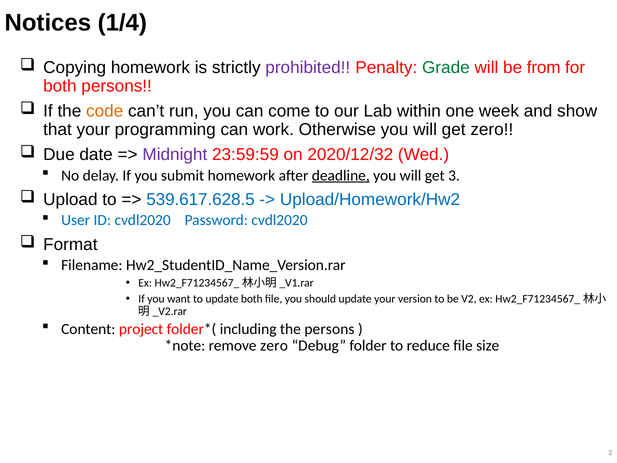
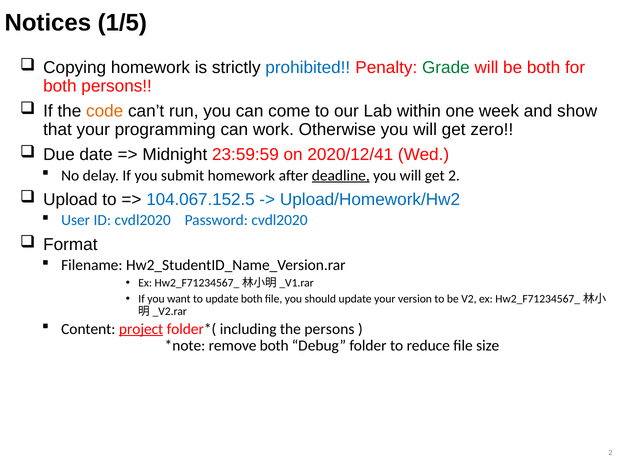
1/4: 1/4 -> 1/5 (122, 23)
prohibited colour: purple -> blue (308, 68)
be from: from -> both (544, 68)
Midnight colour: purple -> black (175, 155)
2020/12/32: 2020/12/32 -> 2020/12/41 (350, 155)
get 3: 3 -> 2 (454, 175)
539.617.628.5: 539.617.628.5 -> 104.067.152.5 (200, 199)
project underline: none -> present (141, 329)
remove zero: zero -> both (274, 345)
